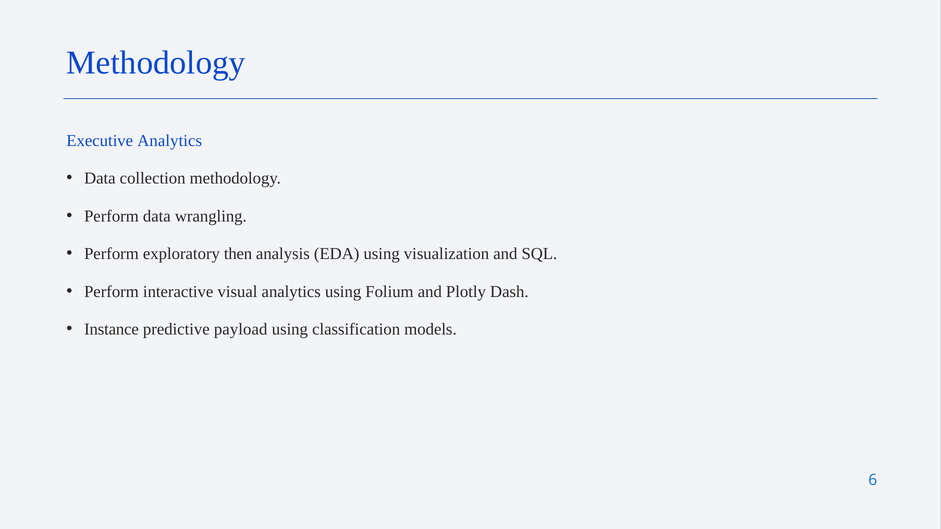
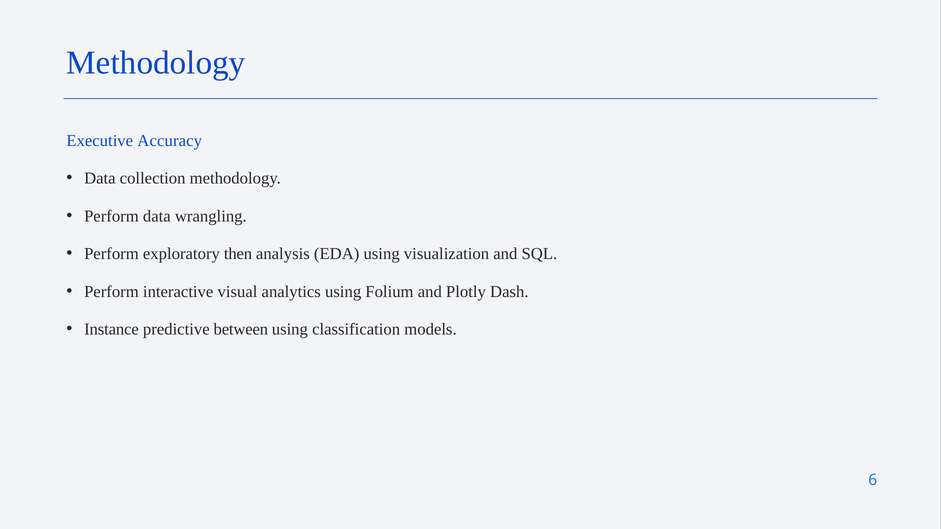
Executive Analytics: Analytics -> Accuracy (170, 141)
payload: payload -> between (241, 330)
